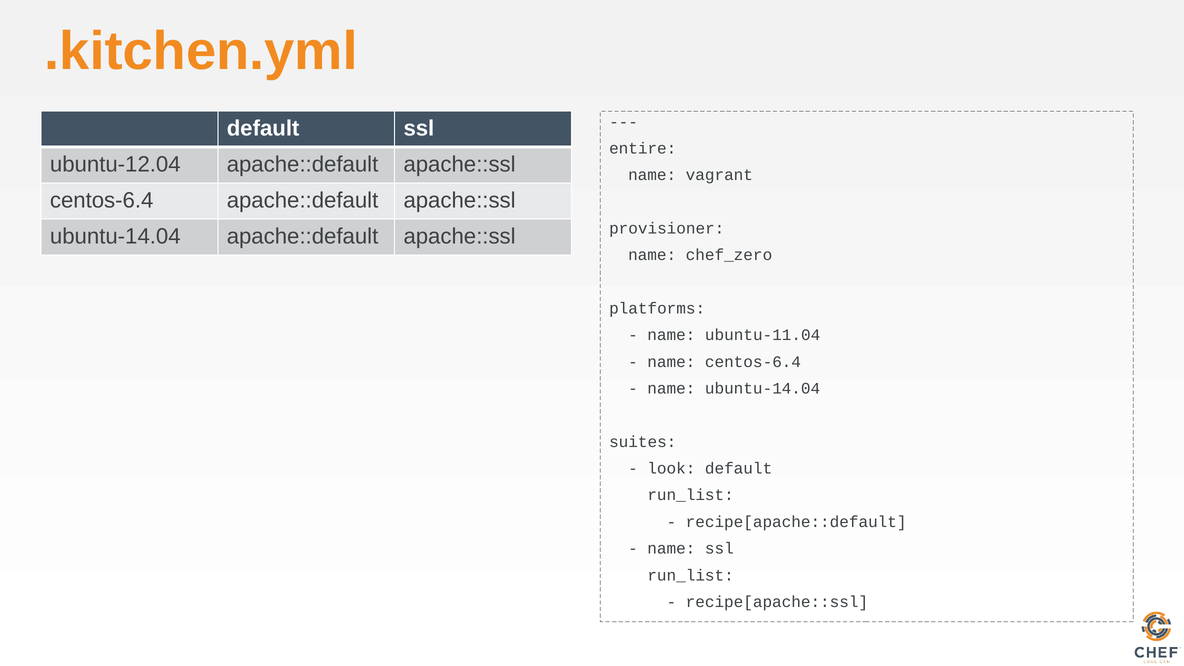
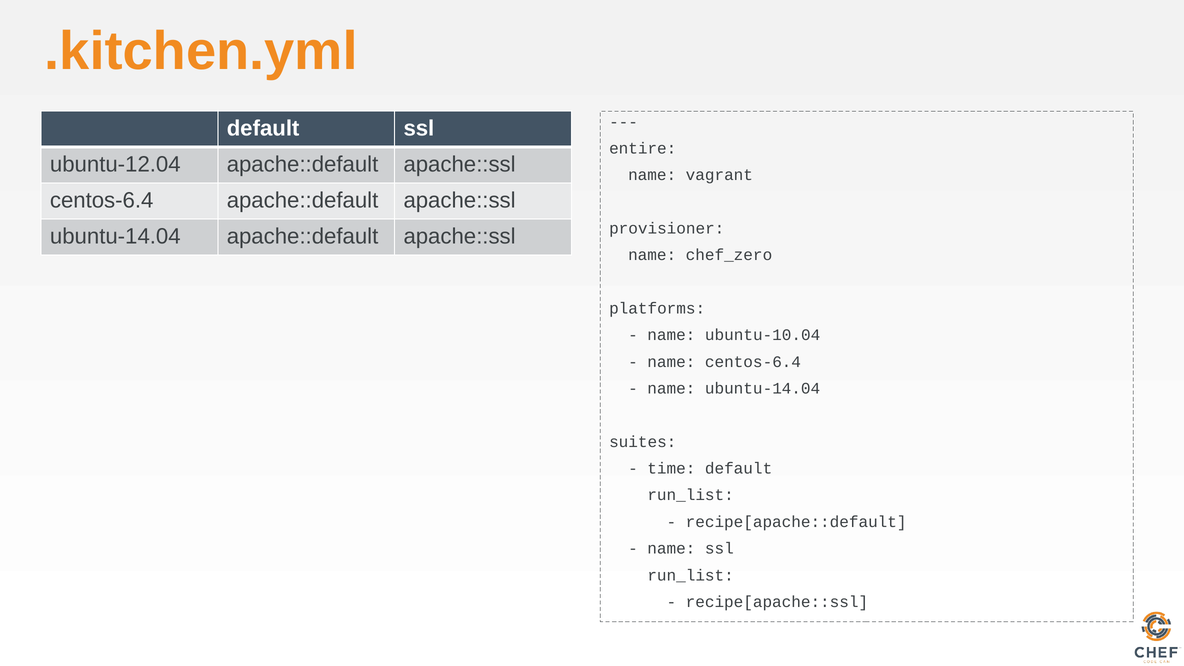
ubuntu-11.04: ubuntu-11.04 -> ubuntu-10.04 (763, 335)
look: look -> time (671, 469)
